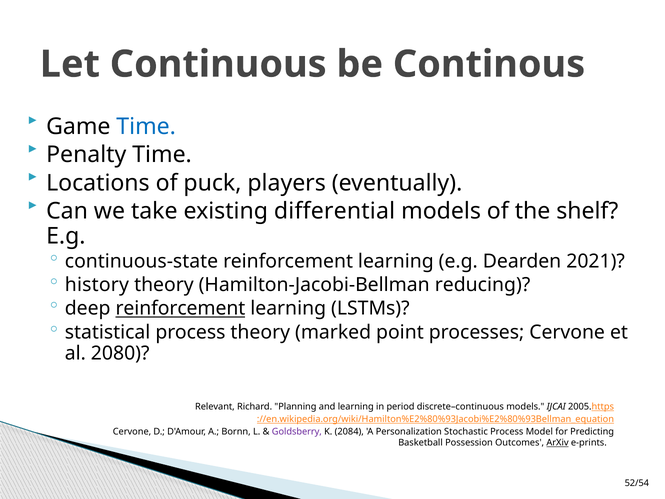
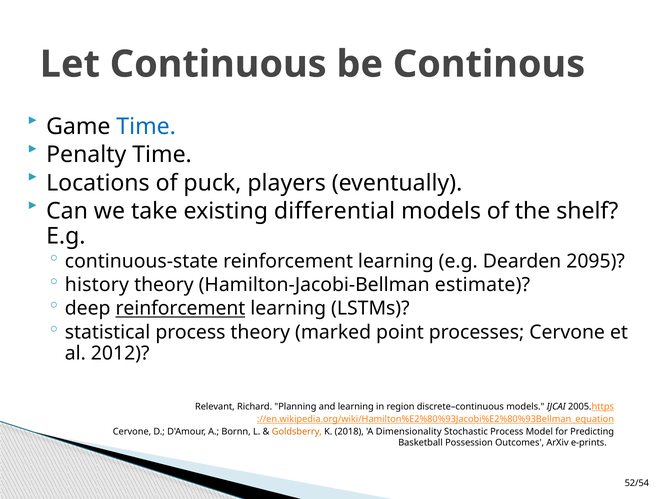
2021: 2021 -> 2095 (596, 261)
reducing: reducing -> estimate (482, 285)
2080: 2080 -> 2012 (120, 353)
period: period -> region (400, 406)
Goldsberry colour: purple -> orange (297, 431)
2084: 2084 -> 2018 (349, 431)
Personalization: Personalization -> Dimensionality (409, 431)
ArXiv underline: present -> none (557, 442)
